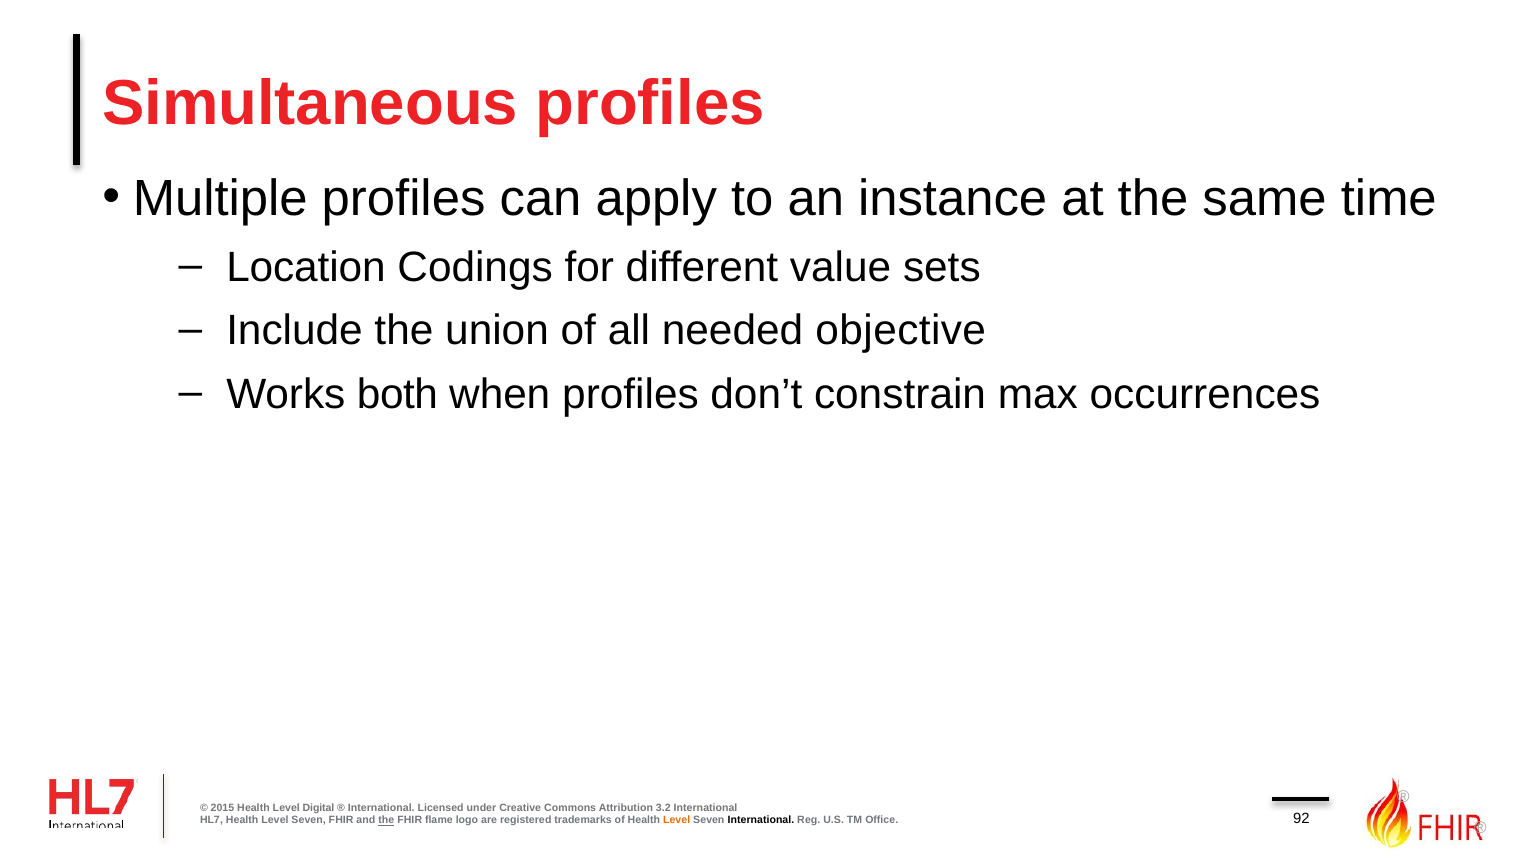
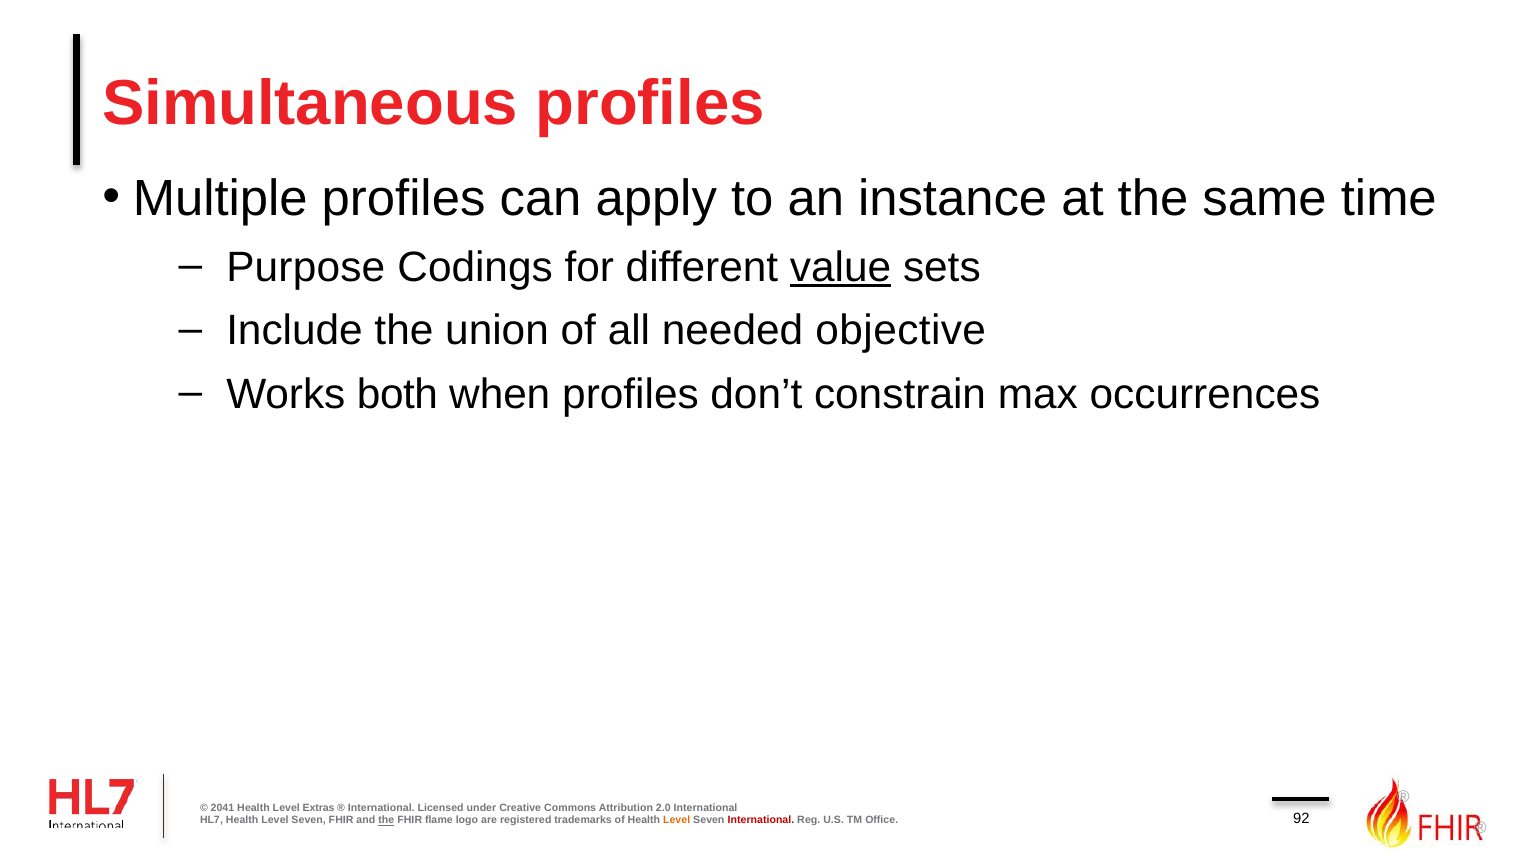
Location: Location -> Purpose (306, 267)
value underline: none -> present (841, 267)
2015: 2015 -> 2041 (222, 807)
Digital: Digital -> Extras (319, 807)
3.2: 3.2 -> 2.0 (663, 807)
International colour: black -> red (761, 820)
